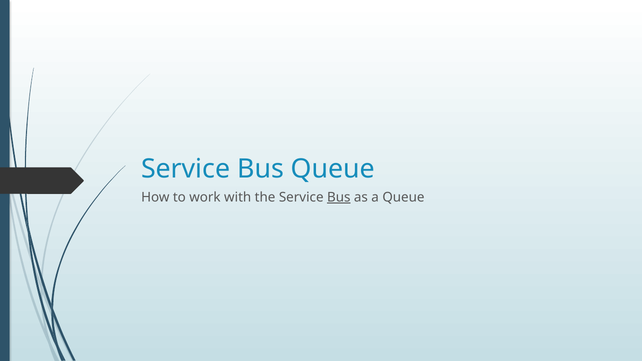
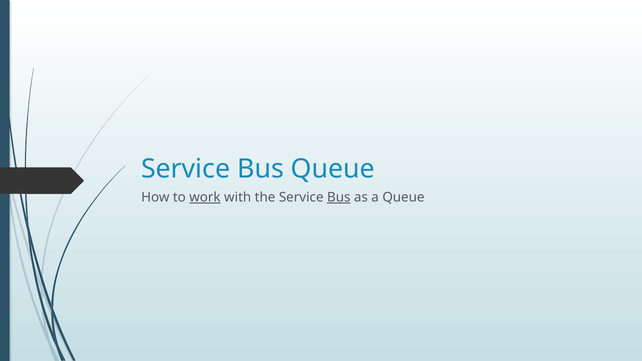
work underline: none -> present (205, 197)
